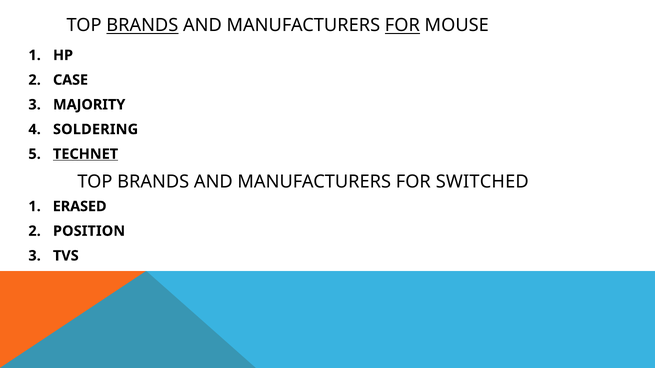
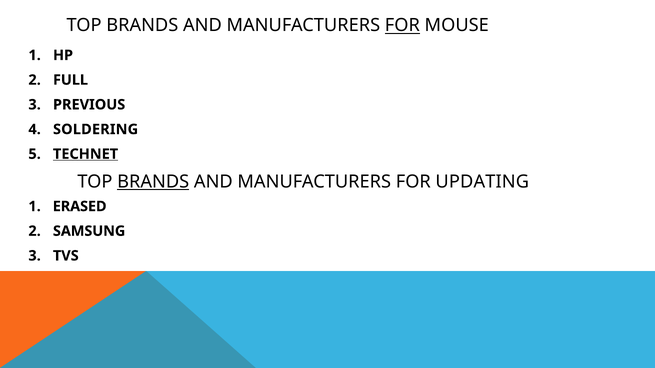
BRANDS underline: present -> none (142, 26)
CASE: CASE -> FULL (70, 80)
MAJORITY: MAJORITY -> PREVIOUS (89, 105)
BRANDS underline: none -> present (153, 182)
SWITCHED: SWITCHED -> UPDATING (482, 182)
POSITION: POSITION -> SAMSUNG (89, 231)
